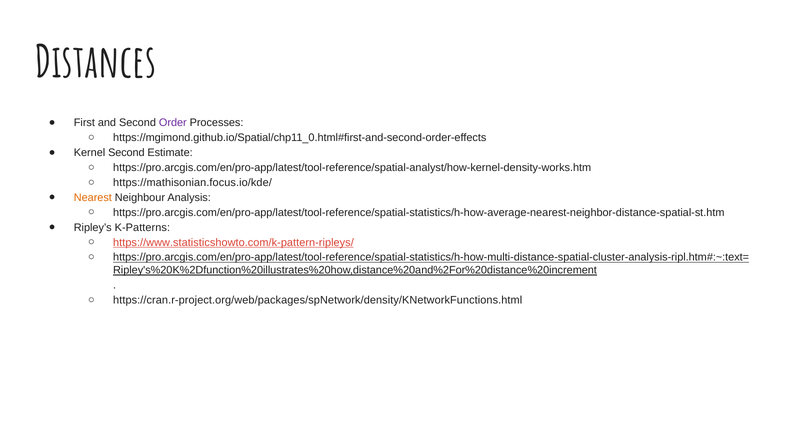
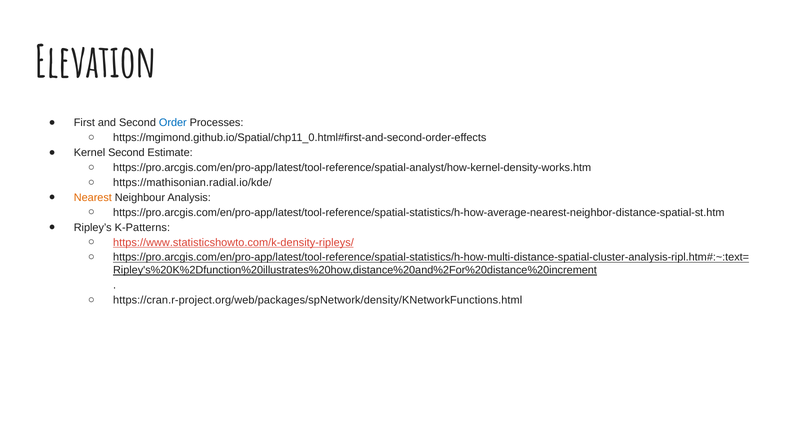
Distances: Distances -> Elevation (96, 63)
Order colour: purple -> blue (173, 123)
https://mathisonian.focus.io/kde/: https://mathisonian.focus.io/kde/ -> https://mathisonian.radial.io/kde/ (192, 182)
https://www.statisticshowto.com/k-pattern-ripleys/: https://www.statisticshowto.com/k-pattern-ripleys/ -> https://www.statisticshowto.com/k-density-ripleys/ (233, 242)
